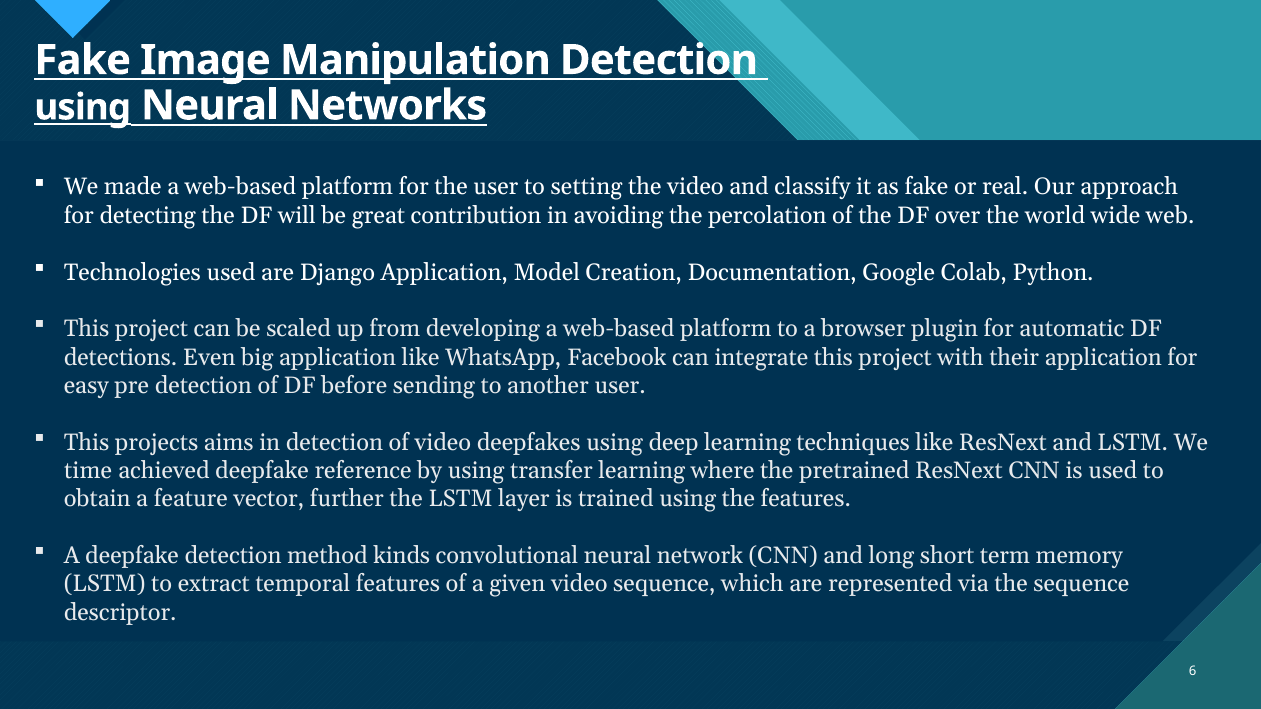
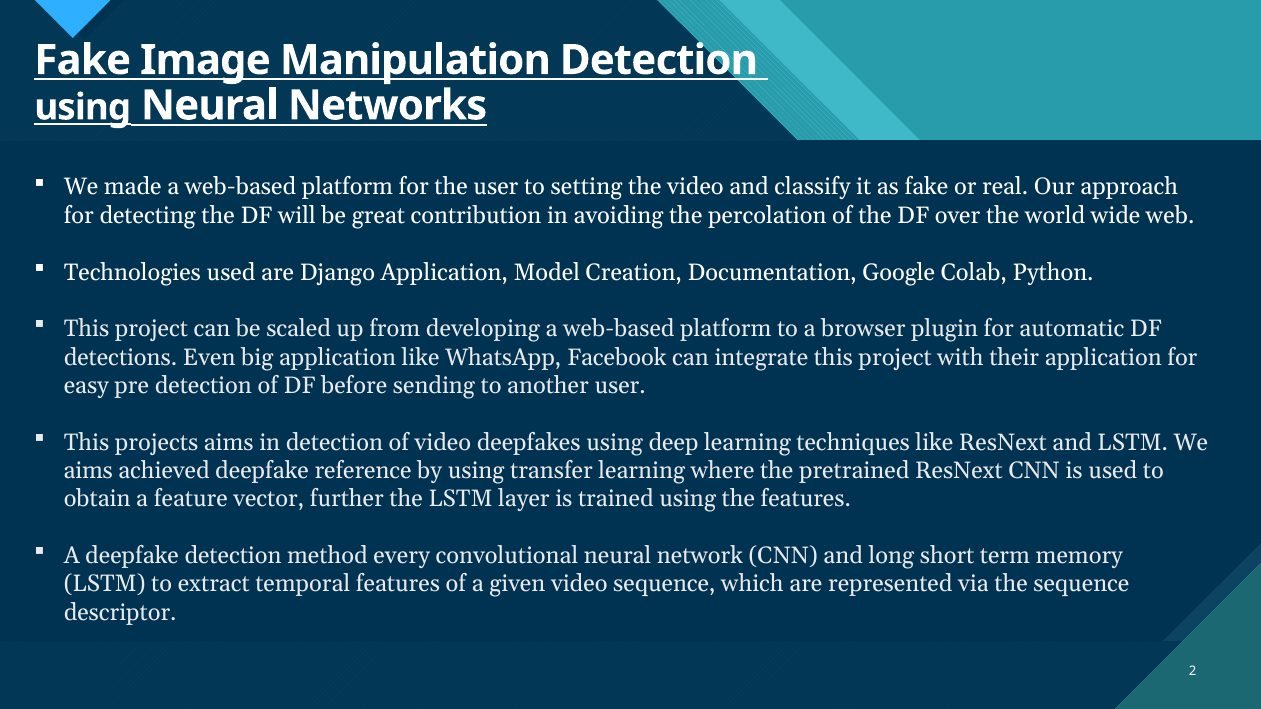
time: time -> aims (88, 471)
kinds: kinds -> every (402, 556)
6: 6 -> 2 (1193, 672)
